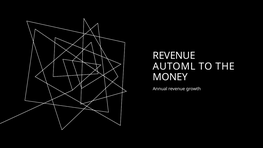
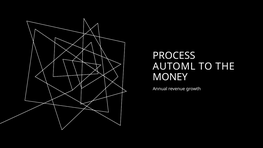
REVENUE: REVENUE -> PROCESS (174, 56)
